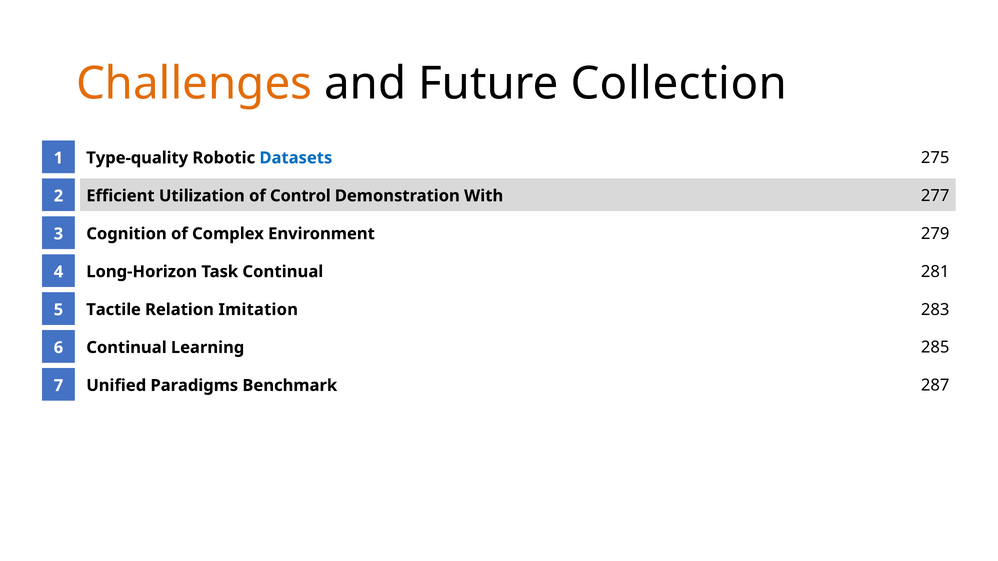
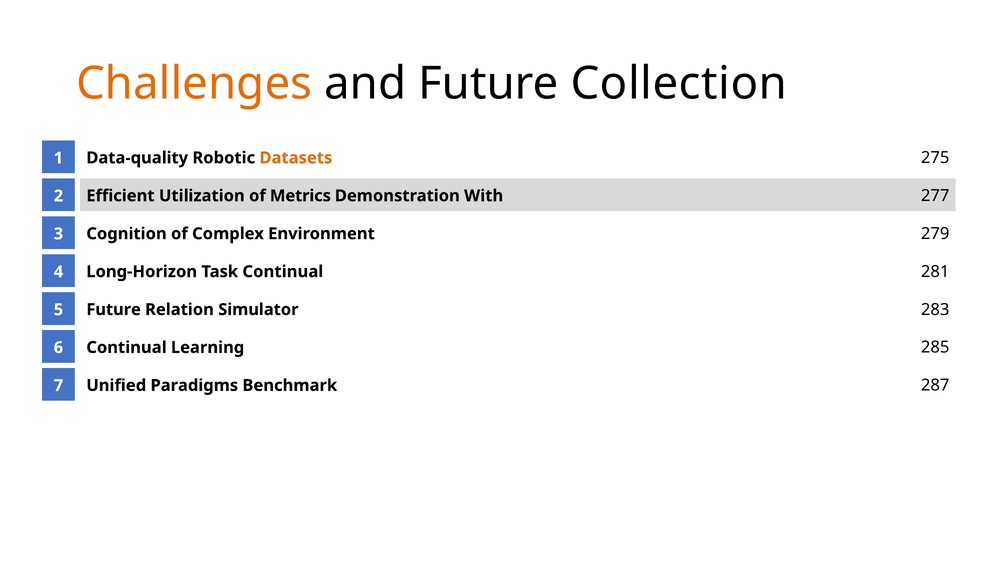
Type-quality: Type-quality -> Data-quality (137, 158)
Datasets colour: blue -> orange (296, 158)
Control: Control -> Metrics (300, 196)
Tactile: Tactile -> Future (114, 310)
Imitation: Imitation -> Simulator (258, 310)
